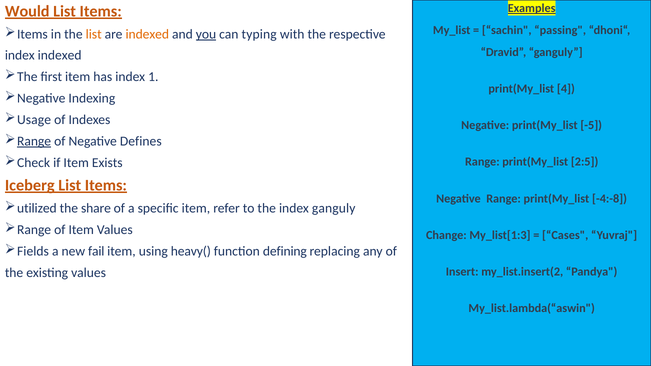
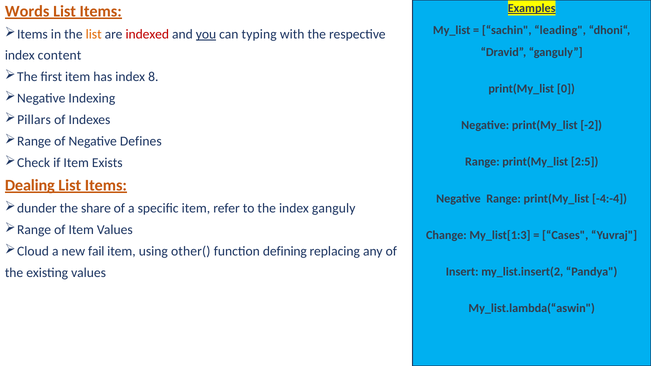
Would: Would -> Words (27, 11)
passing: passing -> leading (560, 30)
indexed colour: orange -> red (147, 34)
index indexed: indexed -> content (60, 55)
1: 1 -> 8 (153, 77)
4: 4 -> 0 (566, 89)
Usage: Usage -> Pillars (34, 120)
-5: -5 -> -2 (591, 125)
Range underline: present -> none (34, 141)
Iceberg: Iceberg -> Dealing (30, 186)
-4:-8: -4:-8 -> -4:-4 (610, 199)
utilized: utilized -> dunder (37, 208)
Fields: Fields -> Cloud (33, 251)
heavy(: heavy( -> other( (191, 251)
